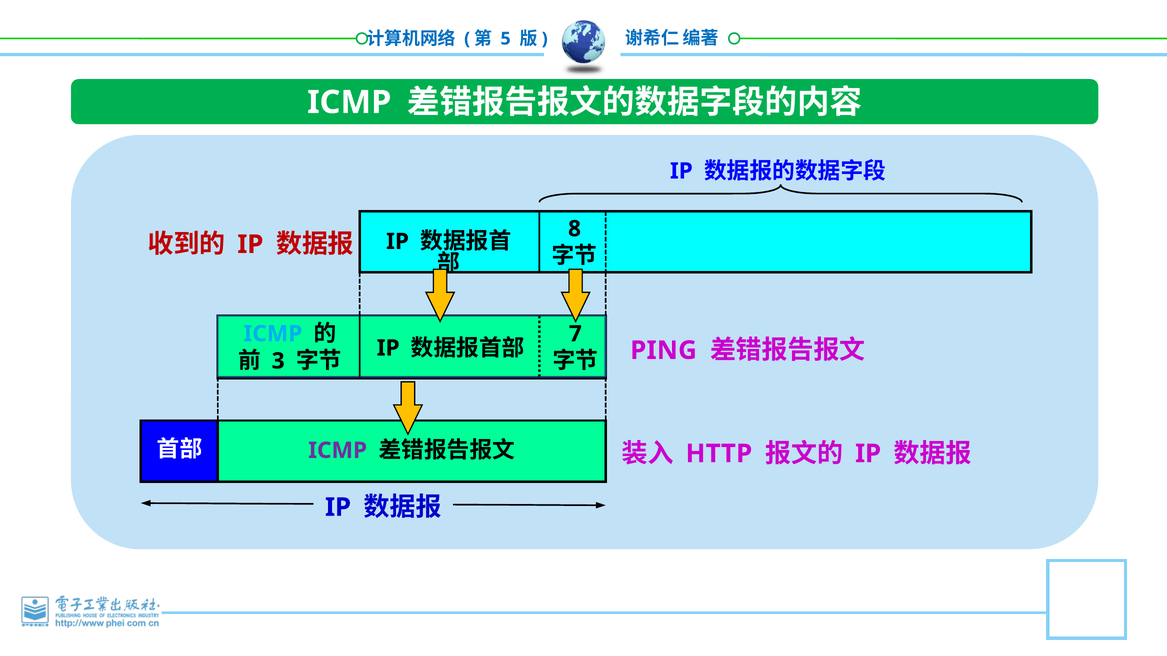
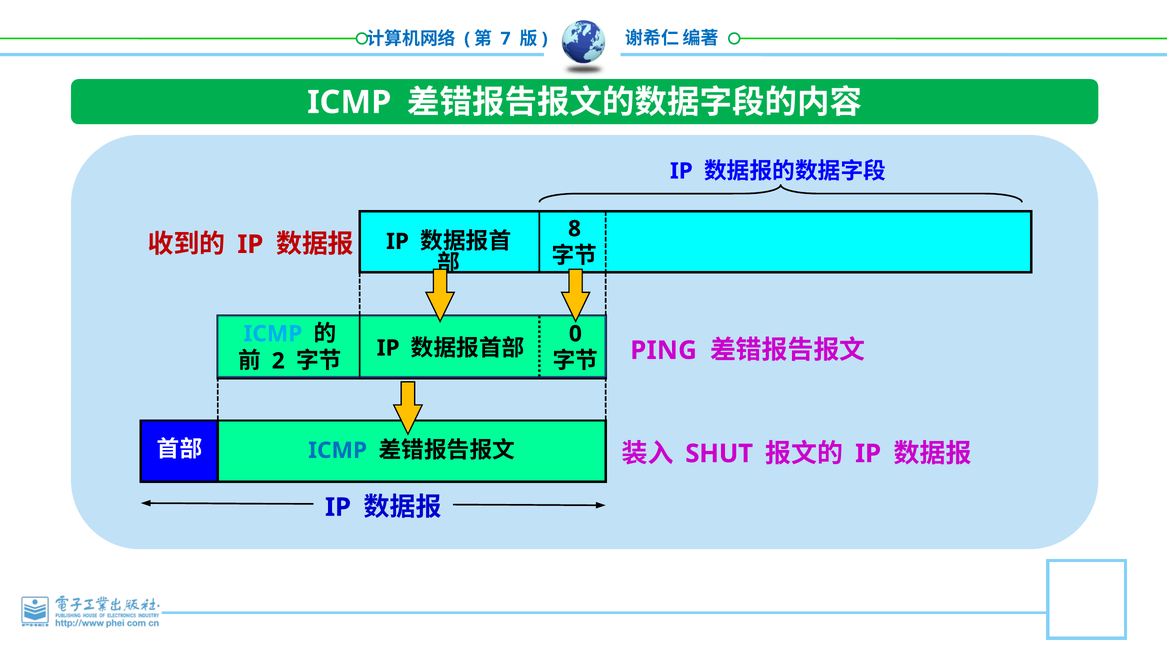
5: 5 -> 7 (506, 39)
7: 7 -> 0 (575, 334)
3: 3 -> 2 (278, 361)
HTTP: HTTP -> SHUT (719, 454)
ICMP colour: purple -> blue (338, 451)
